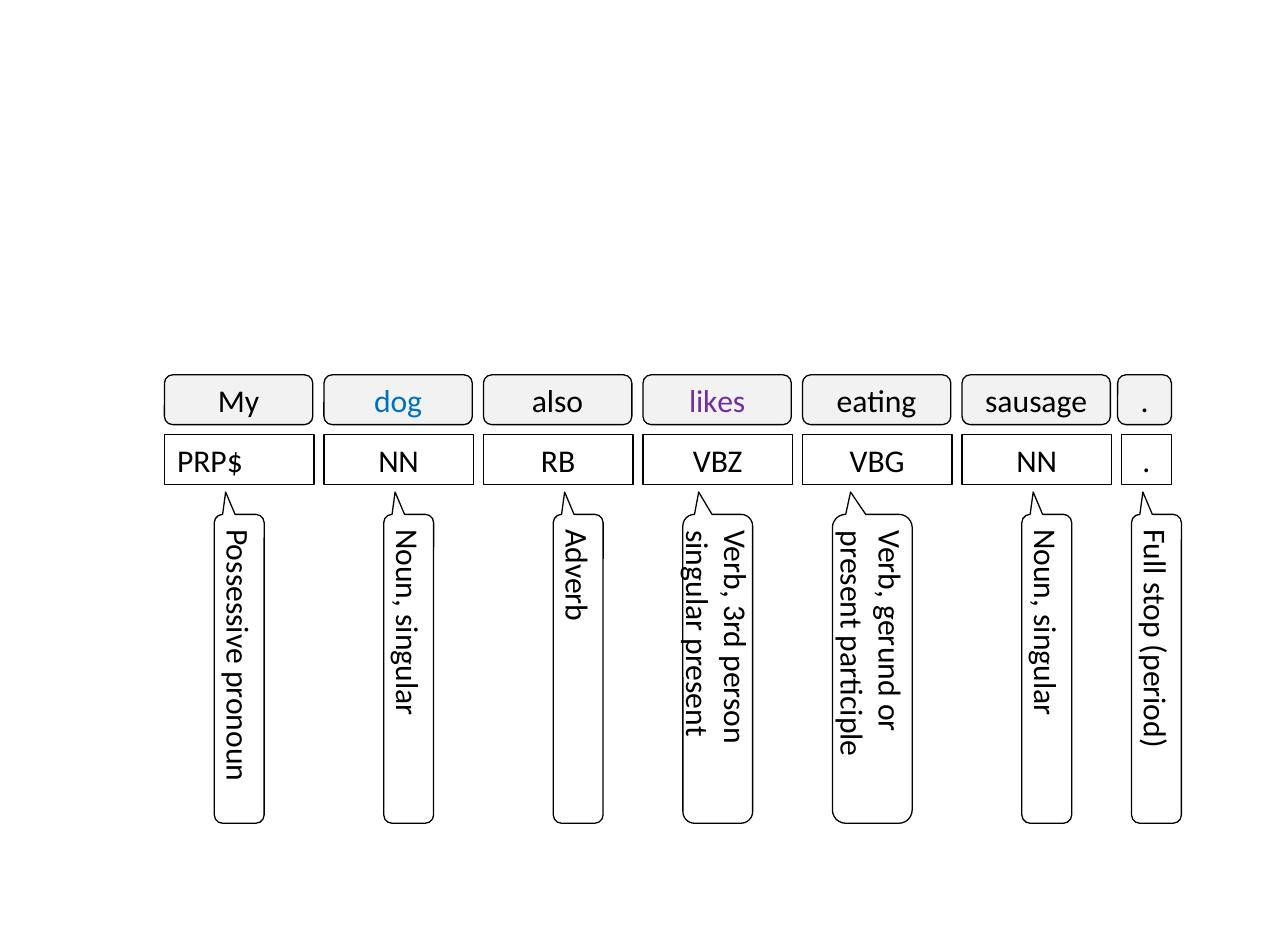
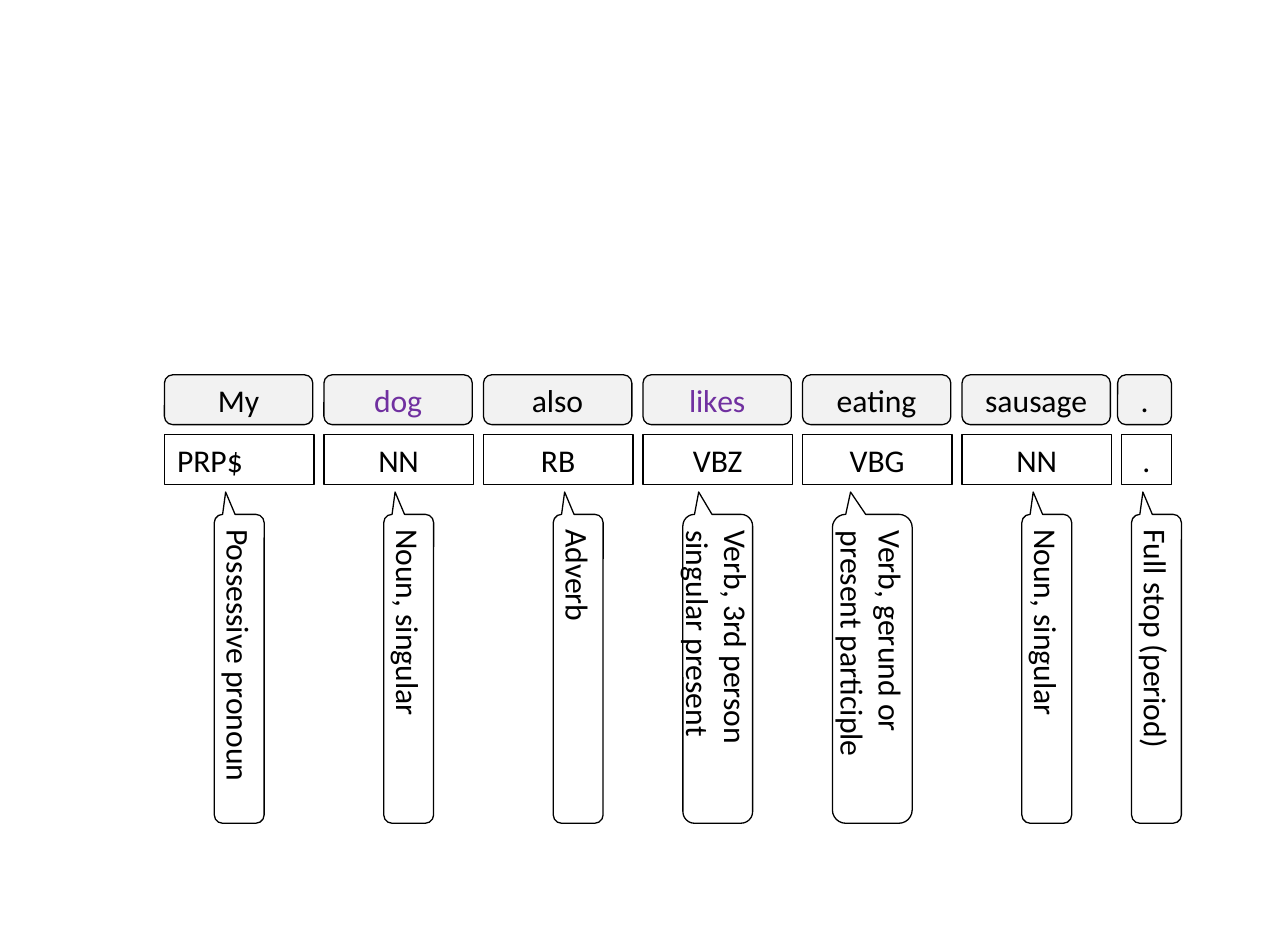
dog colour: blue -> purple (398, 402)
